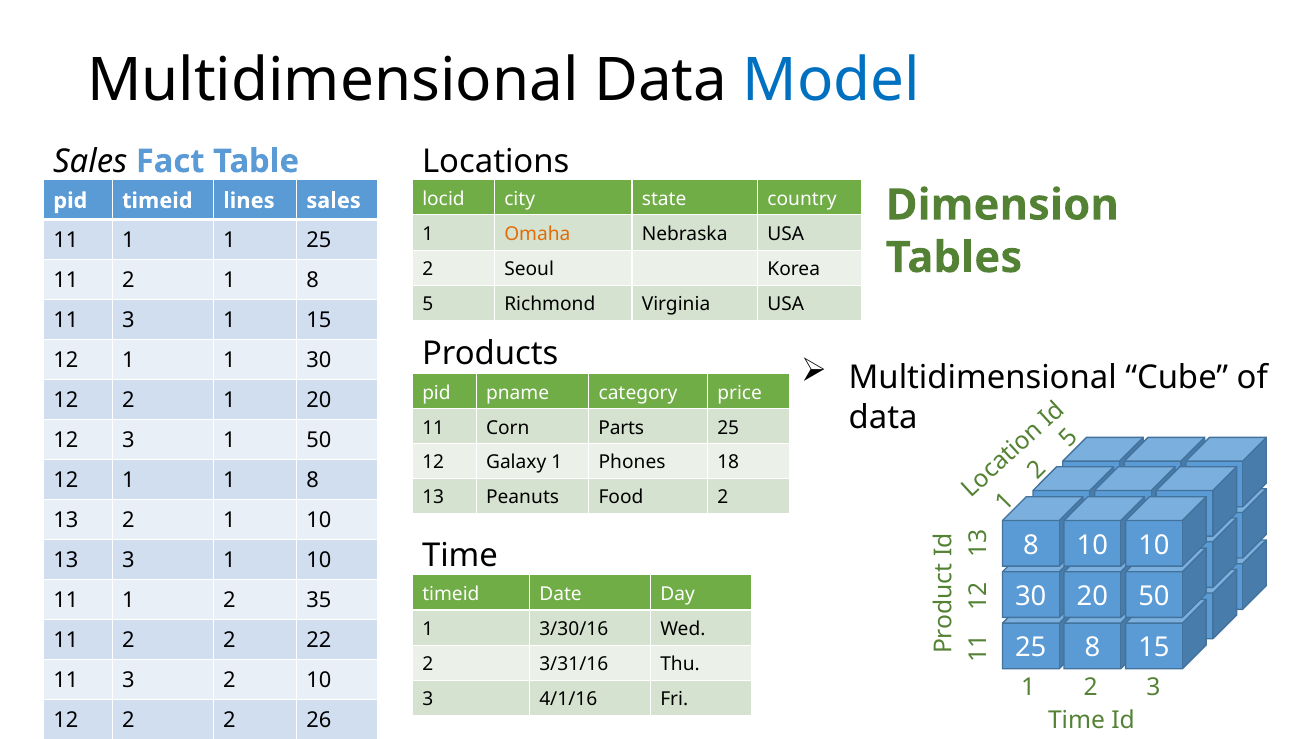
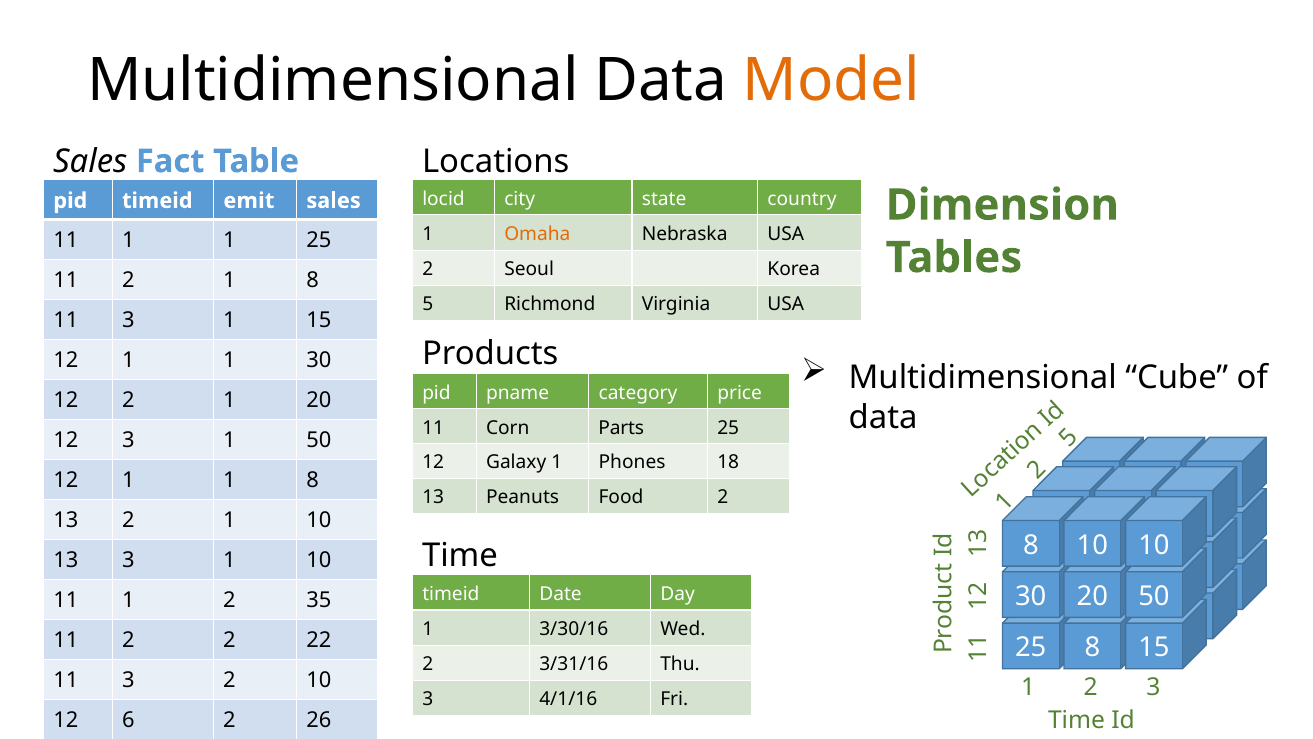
Model colour: blue -> orange (832, 81)
lines: lines -> emit (249, 201)
2: 2 -> 6 (128, 720)
